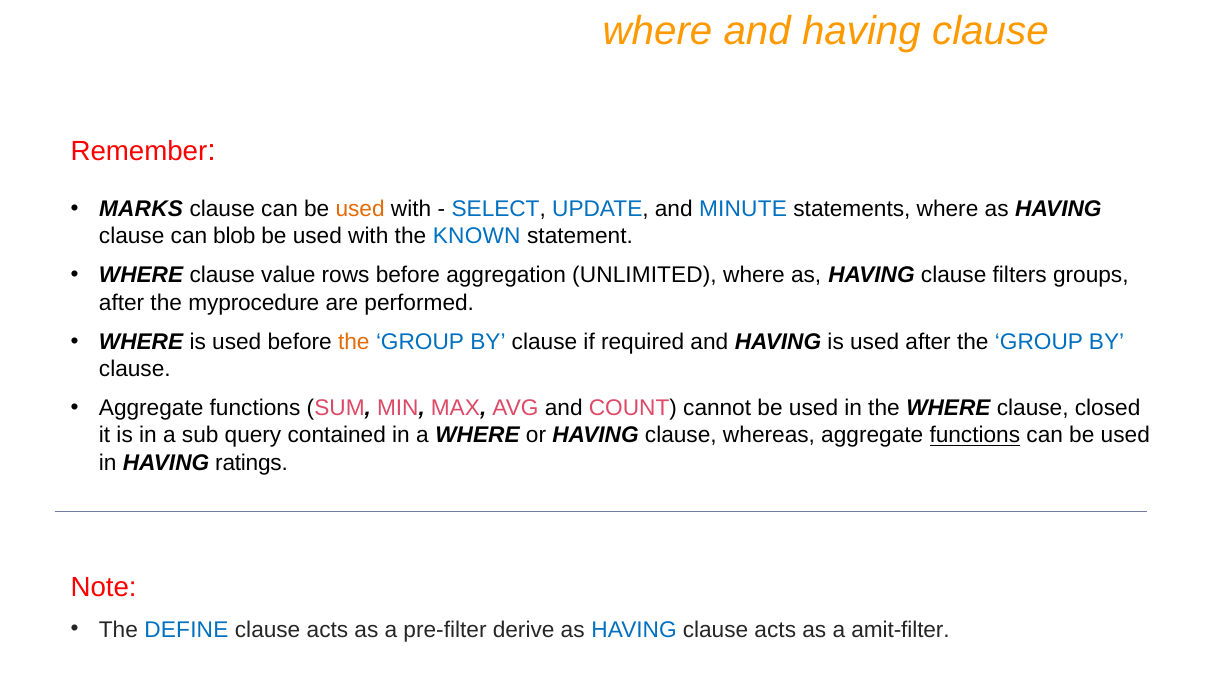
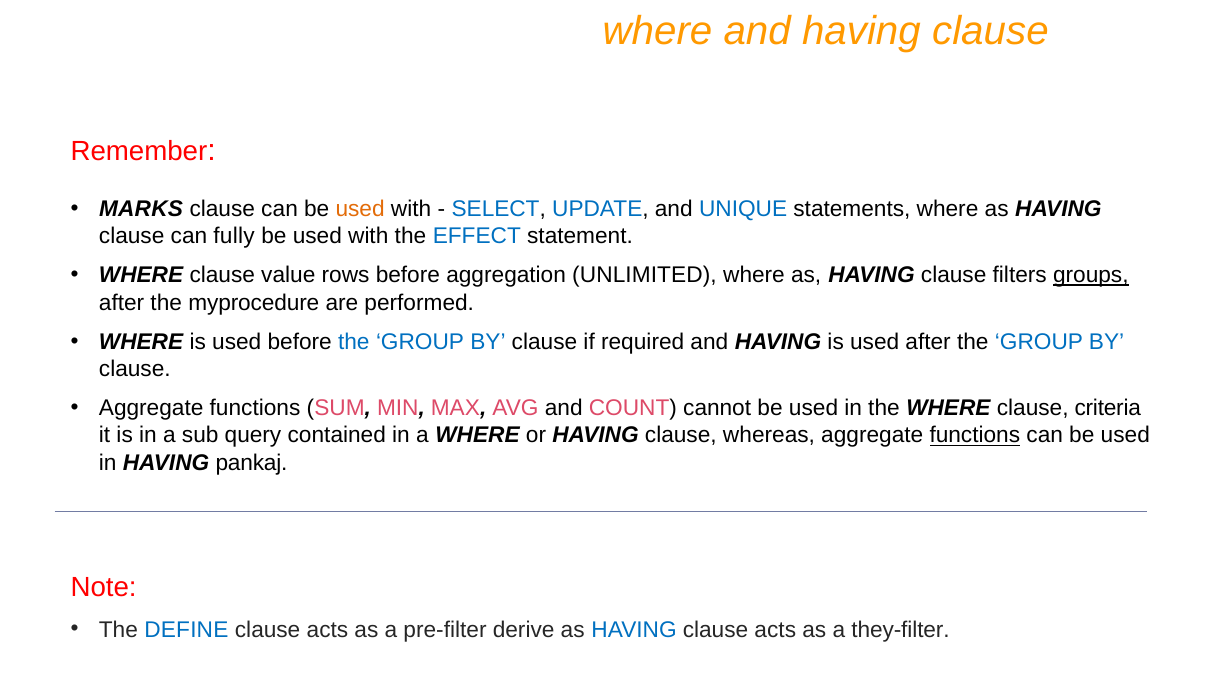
MINUTE: MINUTE -> UNIQUE (743, 209)
blob: blob -> fully (234, 236)
KNOWN: KNOWN -> EFFECT (477, 236)
groups underline: none -> present (1091, 275)
the colour: orange -> blue (354, 342)
closed: closed -> criteria (1108, 408)
ratings: ratings -> pankaj (252, 463)
amit-filter: amit-filter -> they-filter (901, 630)
